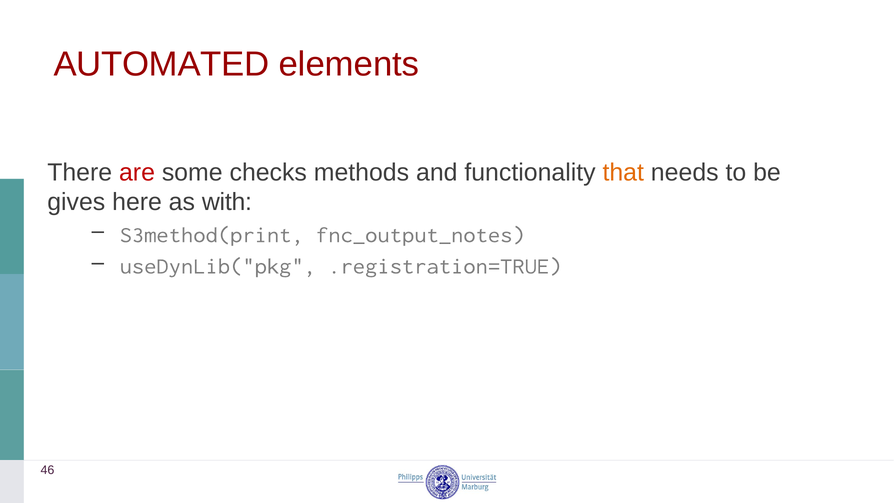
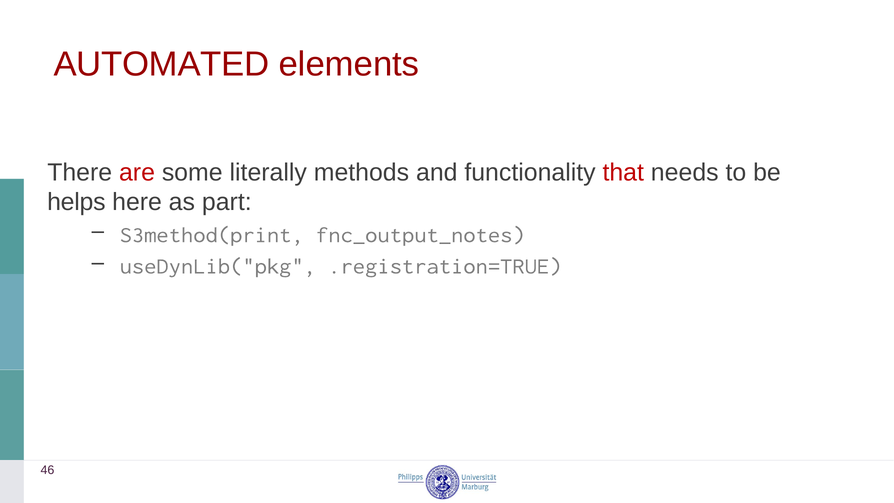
checks: checks -> literally (268, 172)
that colour: orange -> red (623, 172)
gives: gives -> helps (76, 202)
with: with -> part (227, 202)
